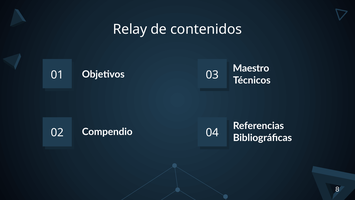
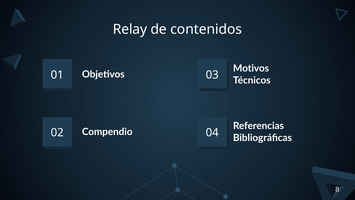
Maestro: Maestro -> Motivos (251, 68)
